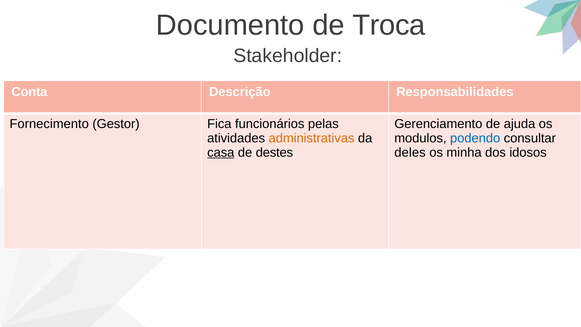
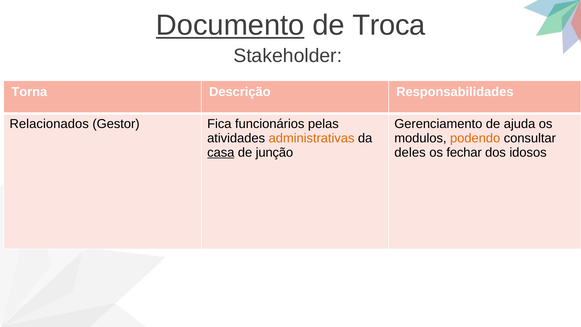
Documento underline: none -> present (230, 25)
Conta: Conta -> Torna (29, 92)
Fornecimento: Fornecimento -> Relacionados (49, 124)
podendo colour: blue -> orange (475, 138)
destes: destes -> junção (274, 152)
minha: minha -> fechar (464, 152)
